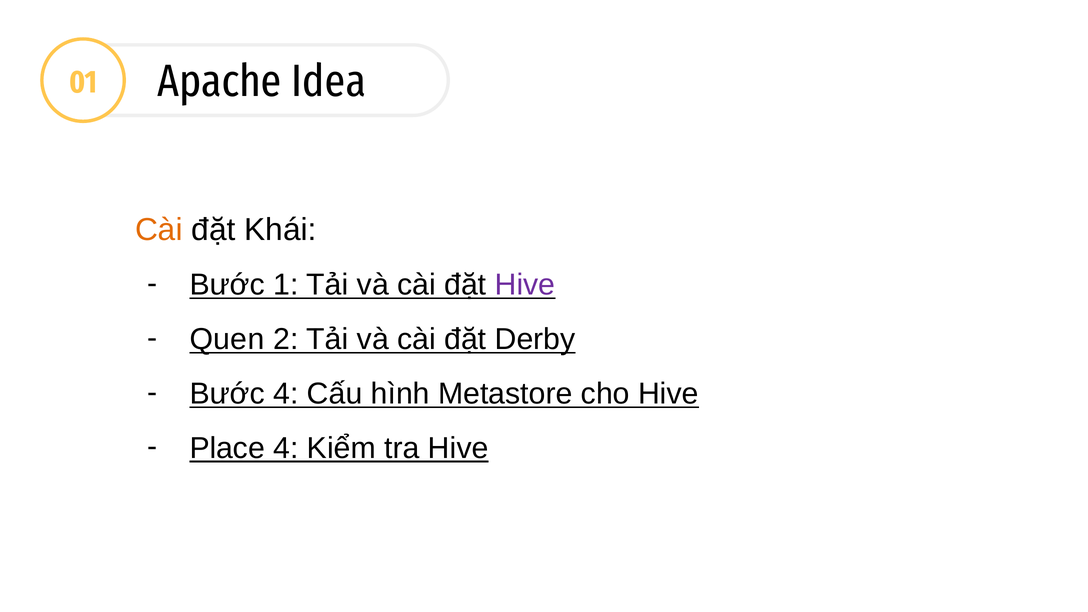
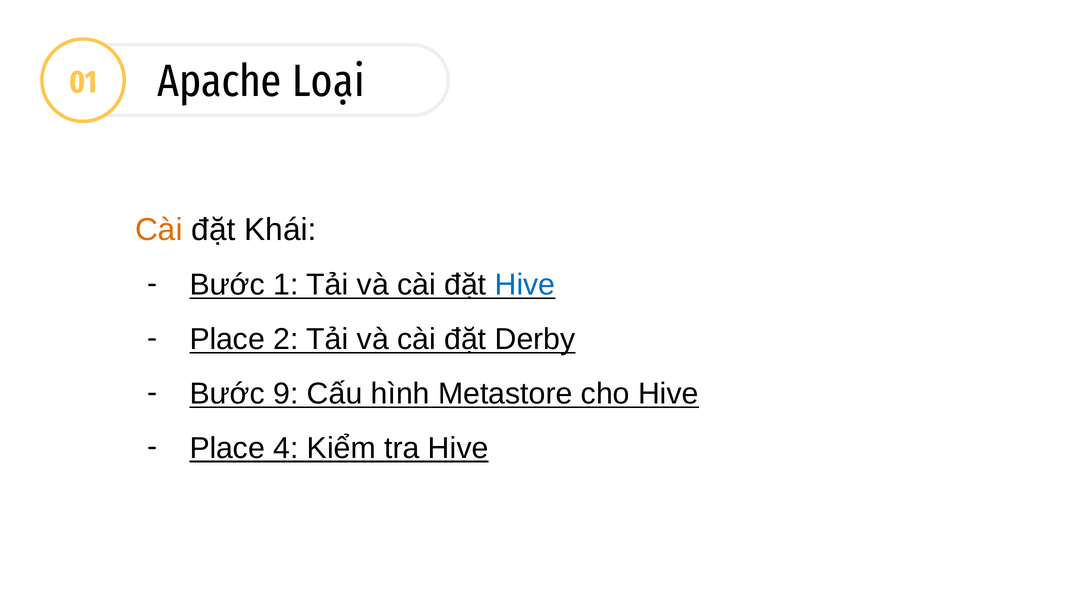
Idea: Idea -> Loại (328, 82)
Hive colour: purple -> blue (525, 285)
Quen: Quen -> Place (227, 339)
Bước 4: 4 -> 9 (286, 394)
